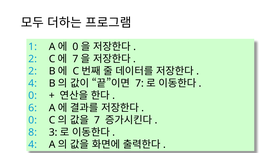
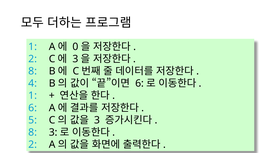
7: 7 -> 3 (75, 59)
2: 2 -> 8 (33, 71)
7: 7 -> 6 (140, 84)
0: 0 -> 1 (33, 96)
0: 0 -> 5 (33, 121)
7: 7 -> 3 (97, 121)
4: 4 -> 2 (33, 145)
